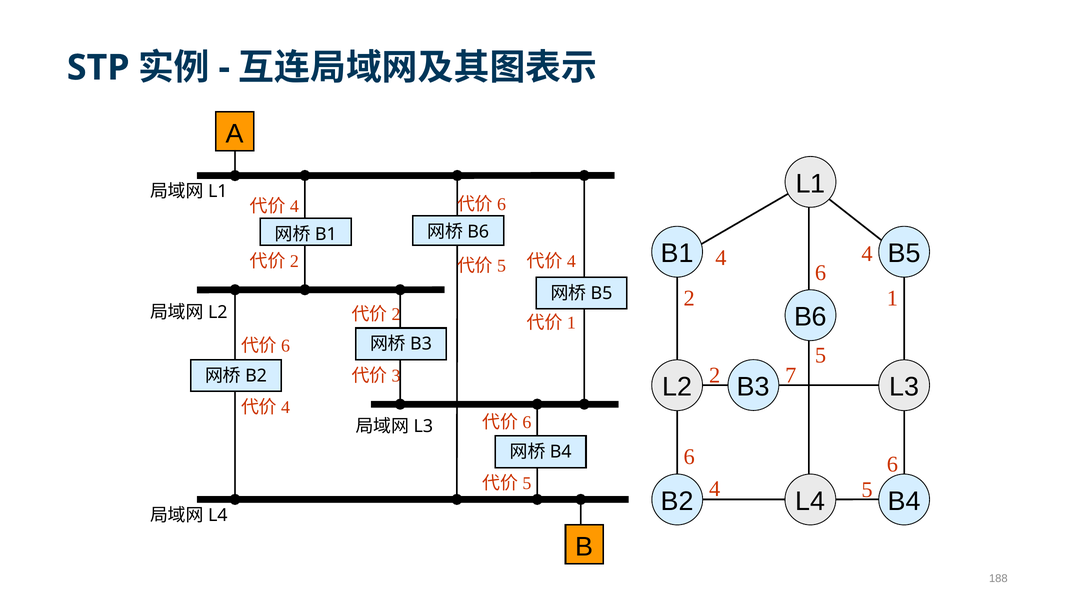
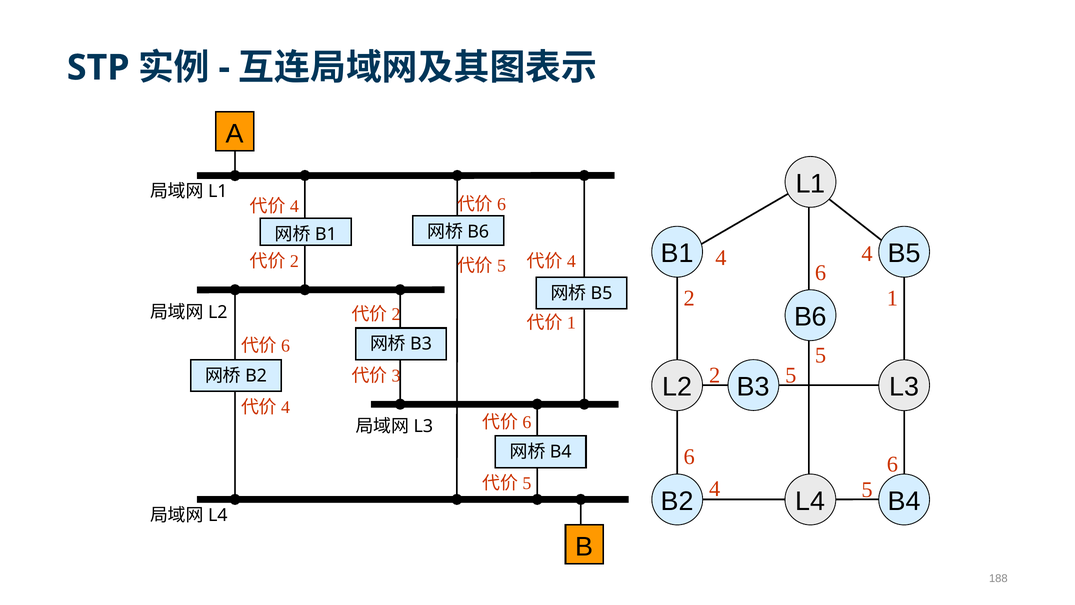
2 7: 7 -> 5 (791, 375)
